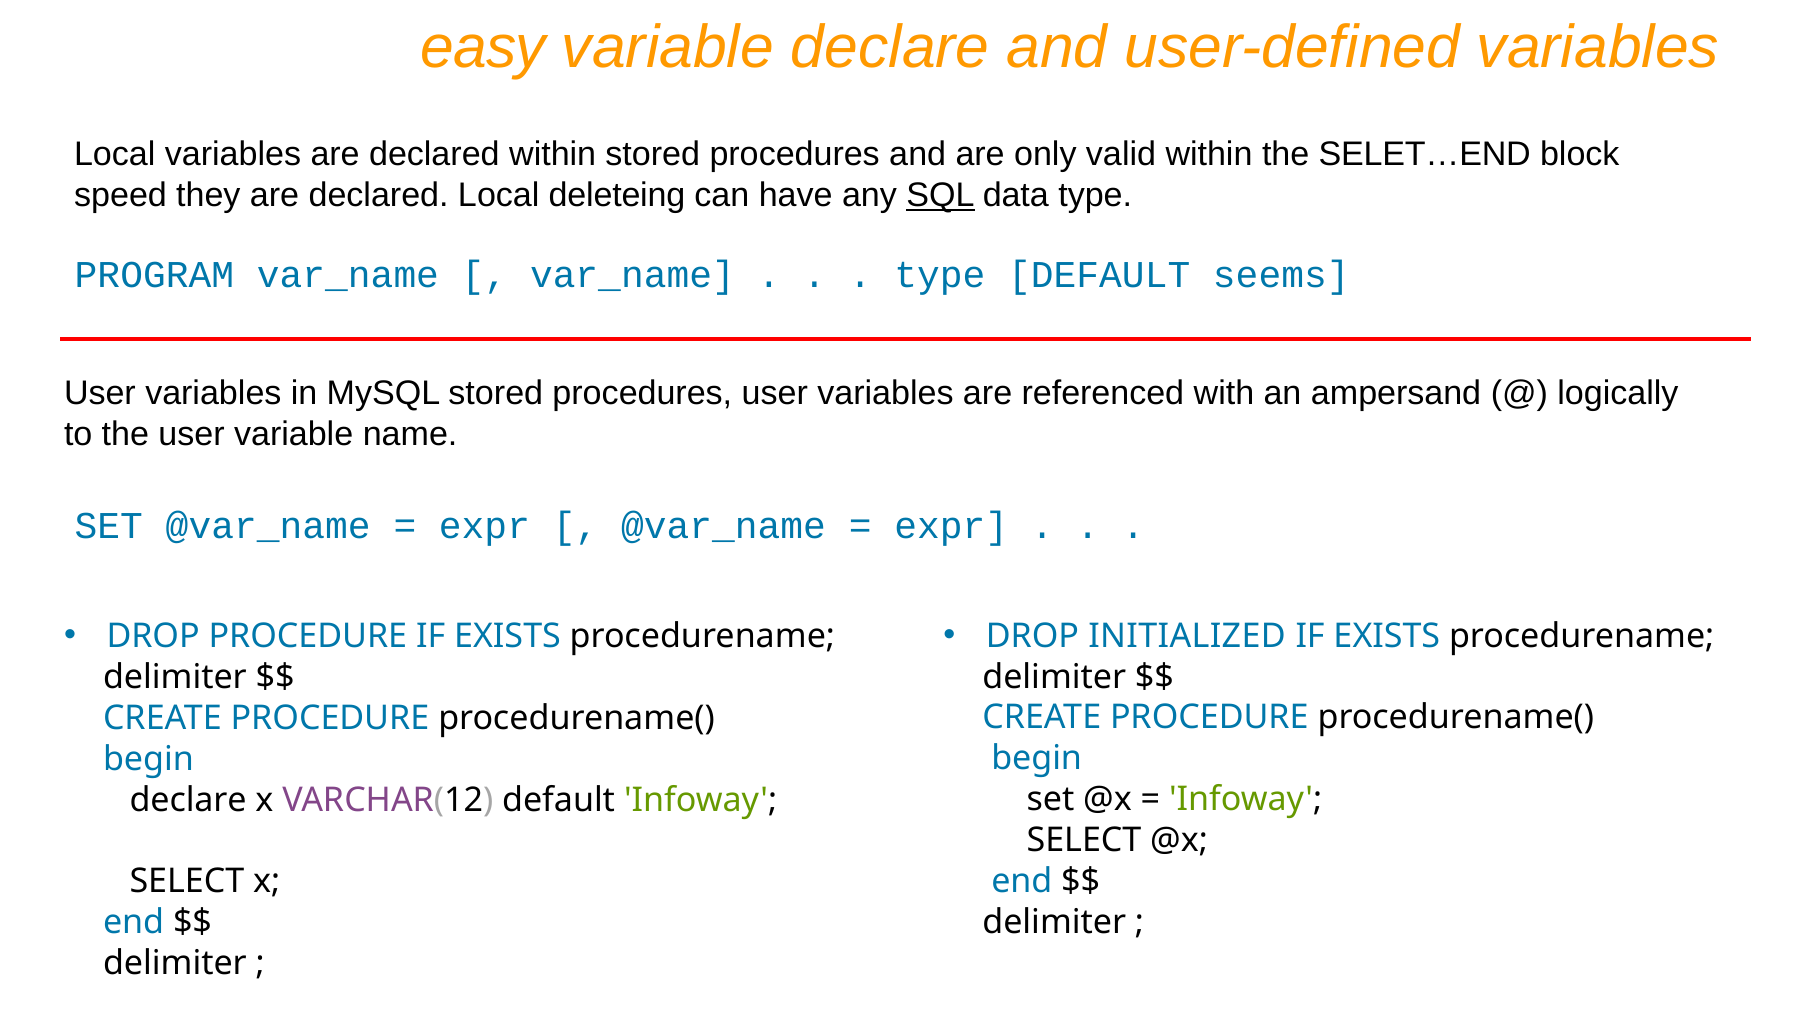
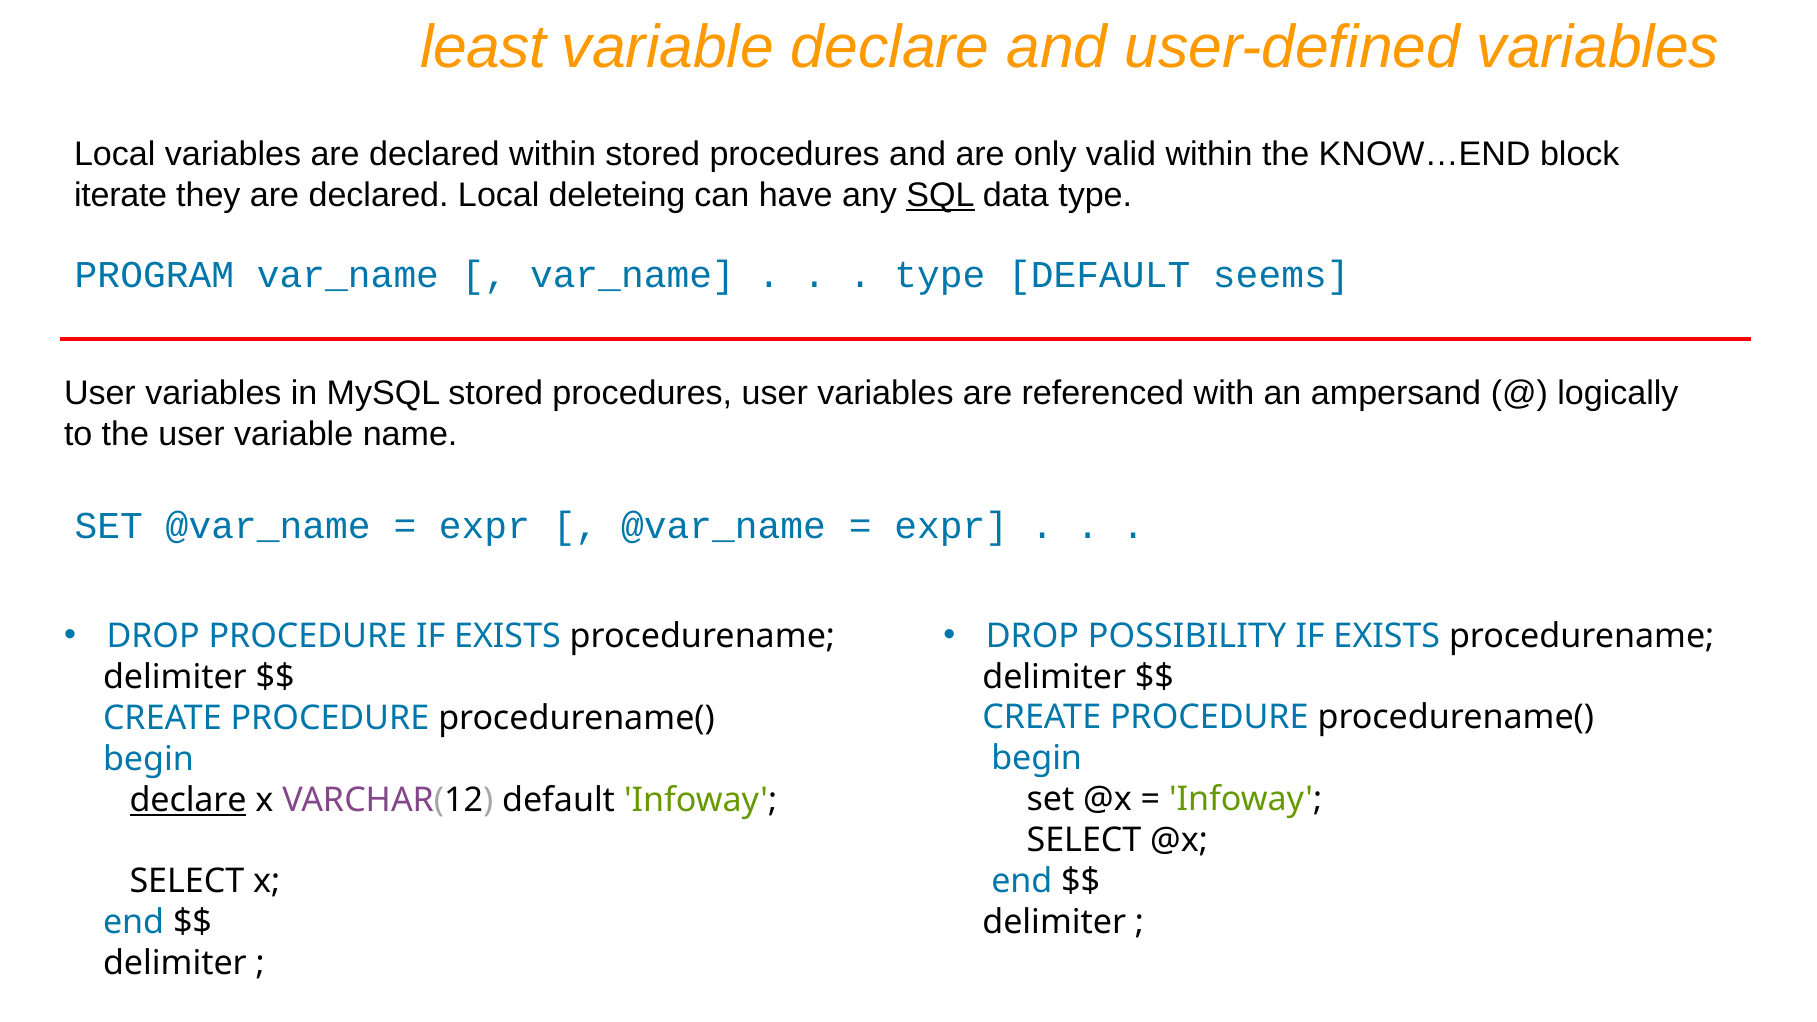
easy: easy -> least (483, 47)
SELET…END: SELET…END -> KNOW…END (1425, 154)
speed: speed -> iterate (121, 195)
INITIALIZED: INITIALIZED -> POSSIBILITY (1187, 636)
declare underline: none -> present (188, 800)
